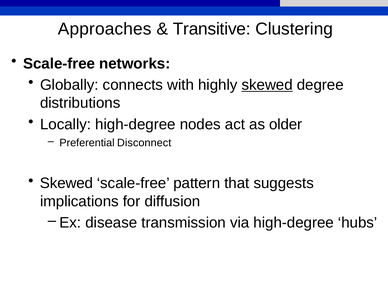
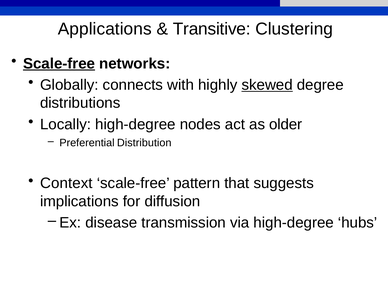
Approaches: Approaches -> Applications (105, 29)
Scale-free underline: none -> present (59, 64)
Disconnect: Disconnect -> Distribution (144, 143)
Skewed: Skewed -> Context (66, 183)
